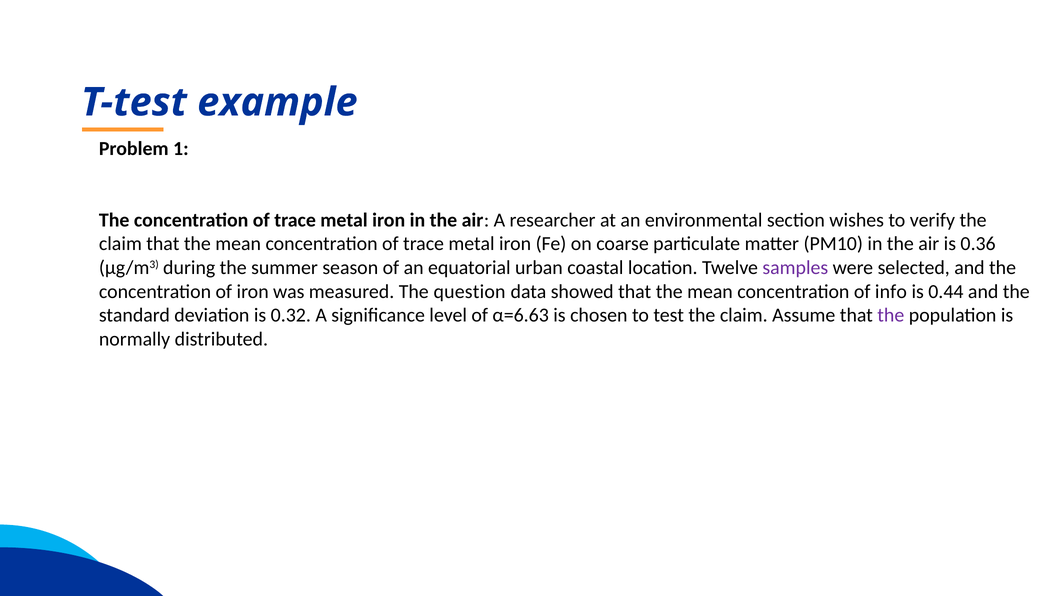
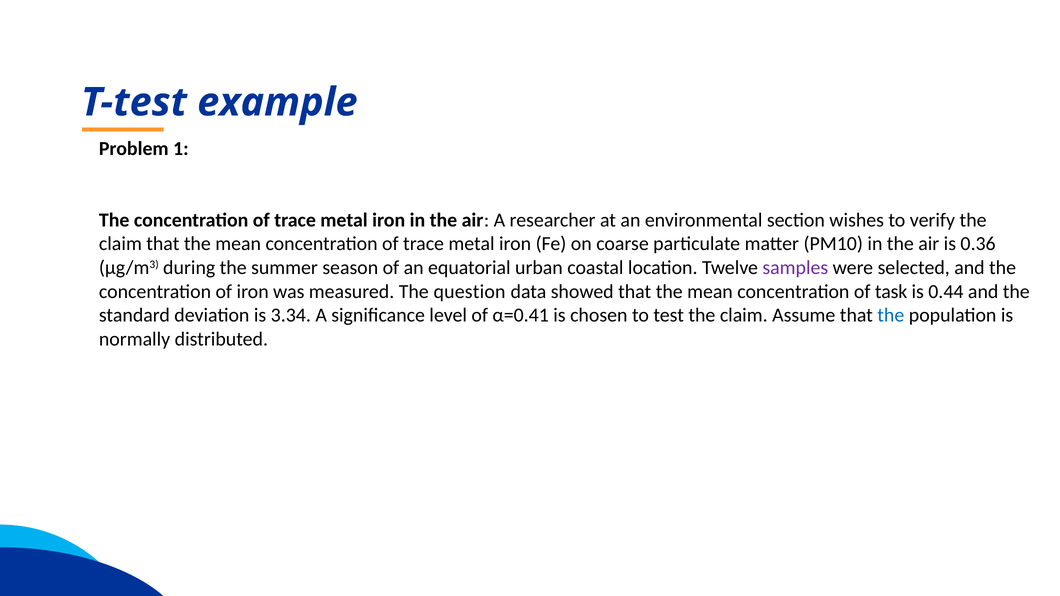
info: info -> task (891, 292)
0.32: 0.32 -> 3.34 (291, 316)
α=6.63: α=6.63 -> α=0.41 (521, 316)
the colour: purple -> blue (891, 316)
